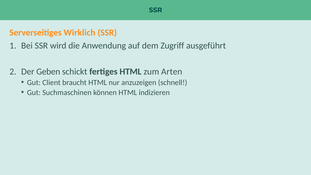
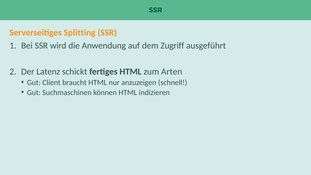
Wirklich: Wirklich -> Splitting (80, 33)
Geben: Geben -> Latenz (48, 72)
